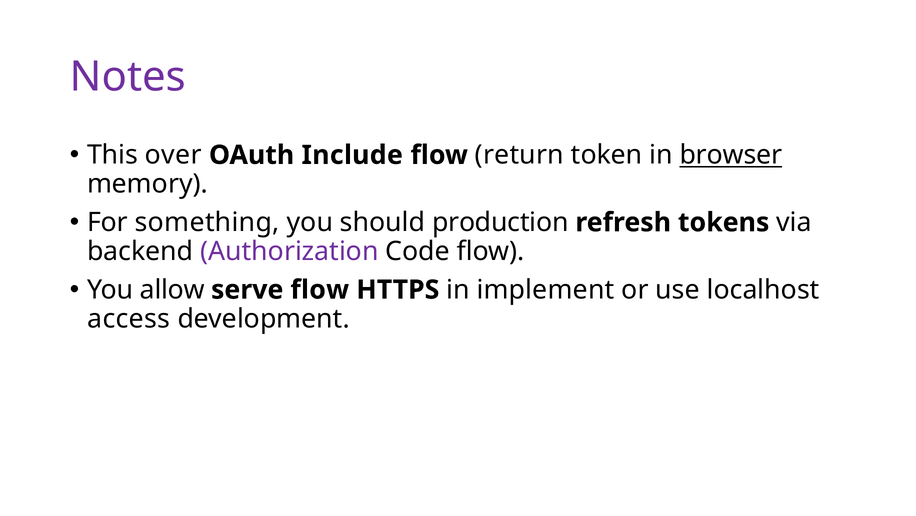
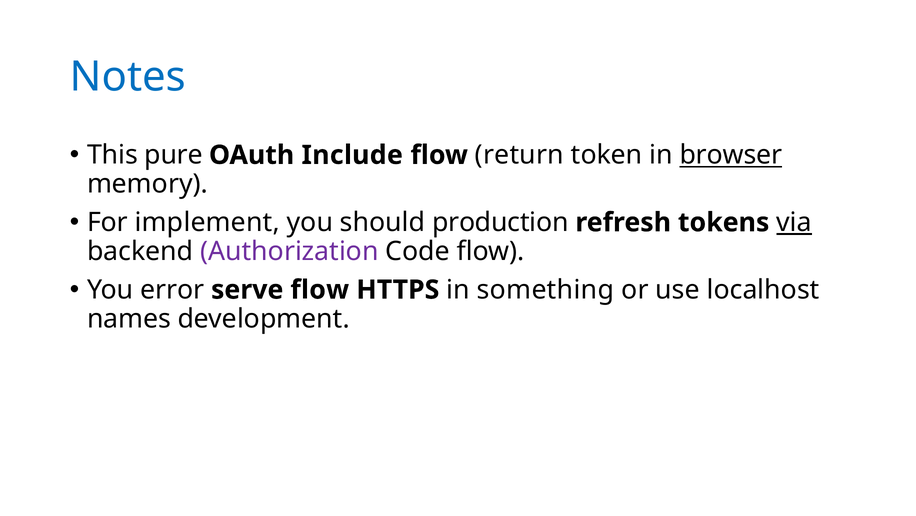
Notes colour: purple -> blue (128, 77)
over: over -> pure (174, 155)
something: something -> implement (207, 222)
via underline: none -> present (794, 222)
allow: allow -> error (172, 289)
implement: implement -> something (545, 289)
access: access -> names (129, 318)
